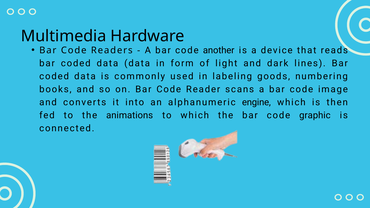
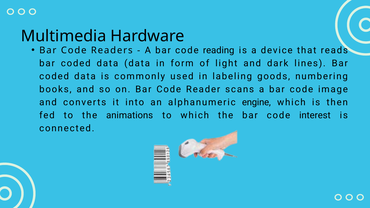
another: another -> reading (219, 50)
graphic: graphic -> interest (315, 115)
